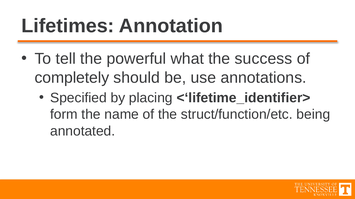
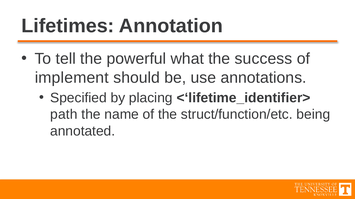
completely: completely -> implement (72, 78)
form: form -> path (64, 115)
